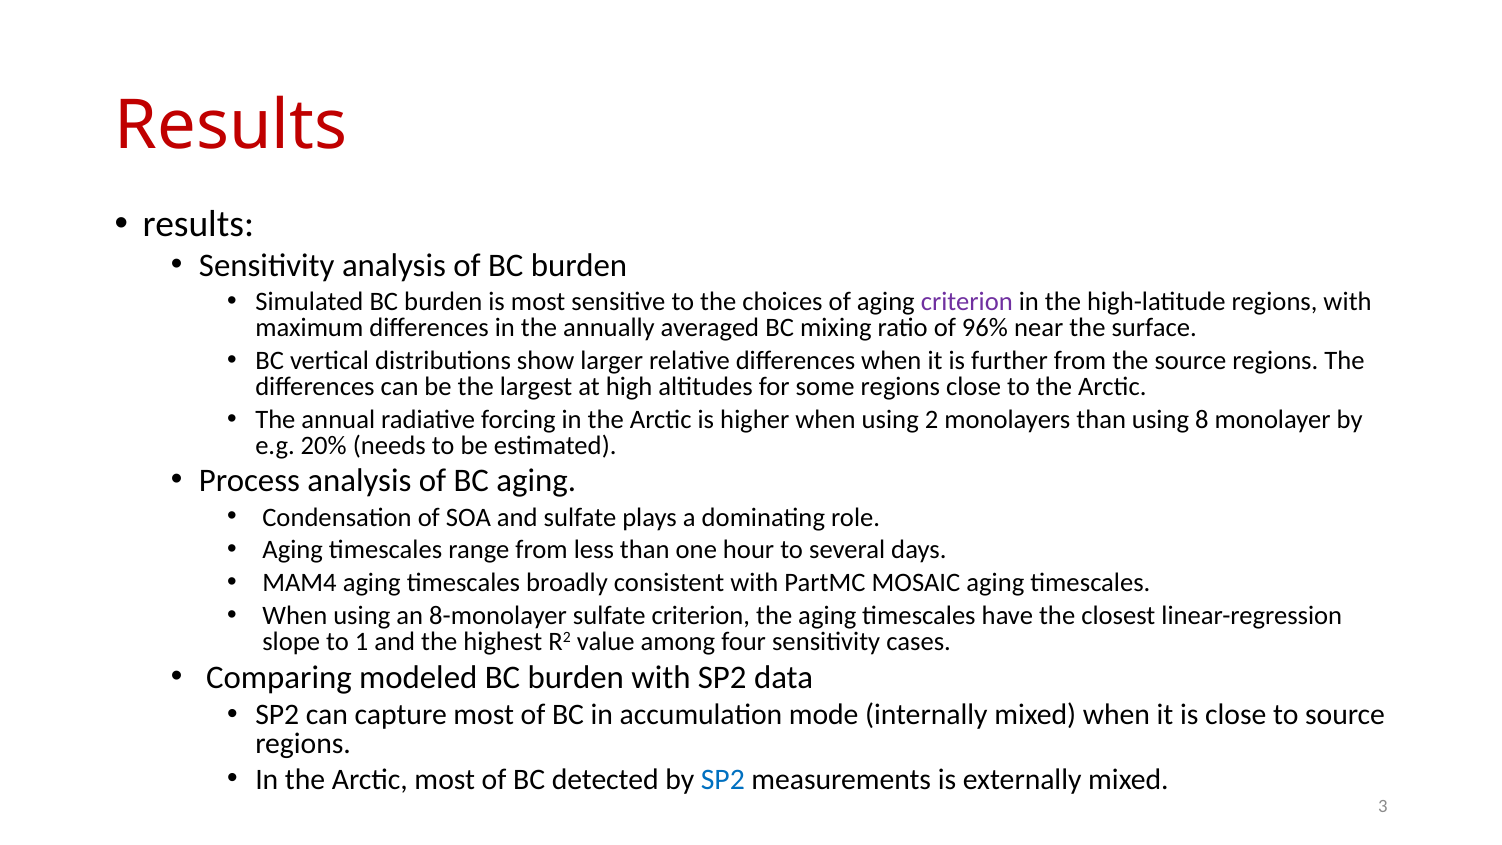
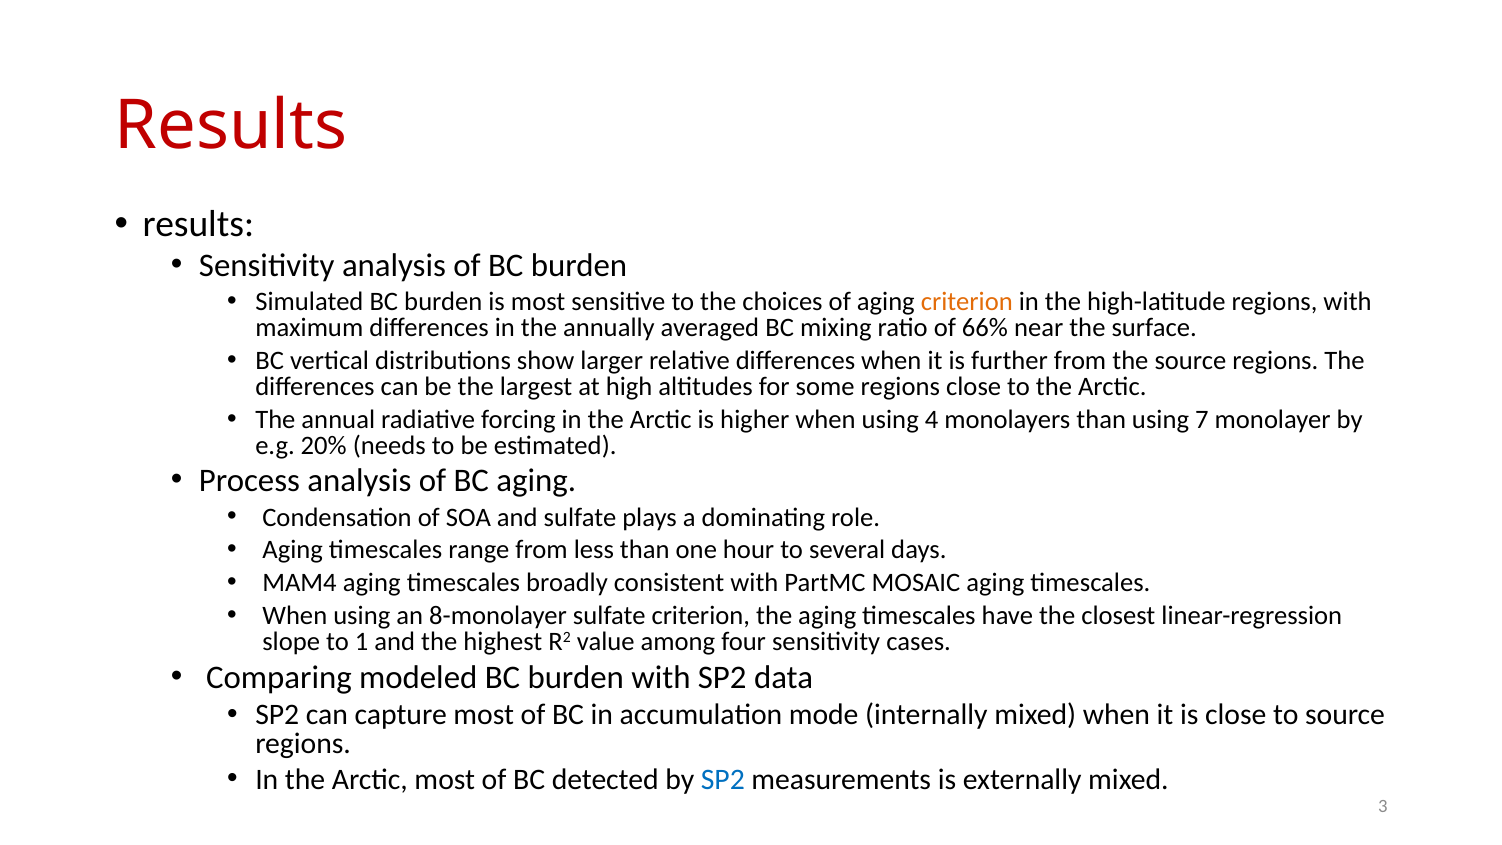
criterion colour: purple -> orange (967, 302)
96%: 96% -> 66% (985, 328)
2: 2 -> 4 (932, 420)
8: 8 -> 7 (1202, 420)
